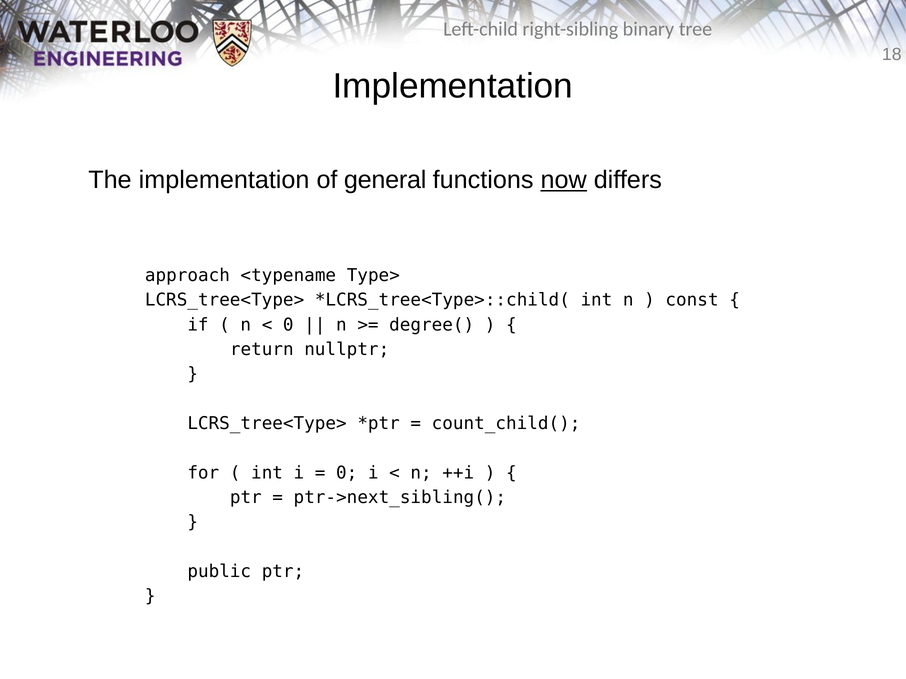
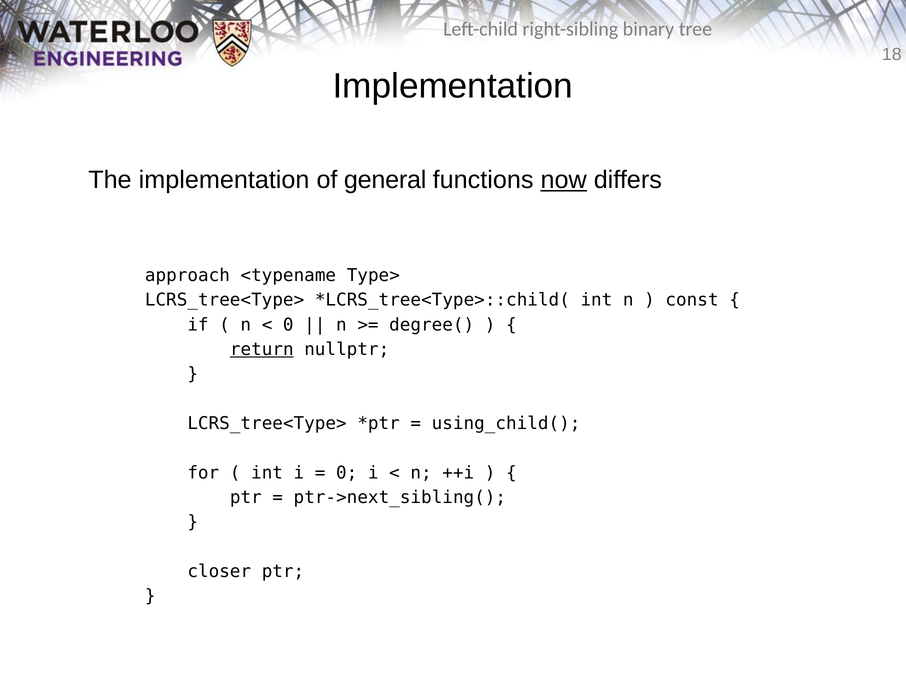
return underline: none -> present (262, 350)
count_child(: count_child( -> using_child( (506, 424)
public: public -> closer (219, 572)
